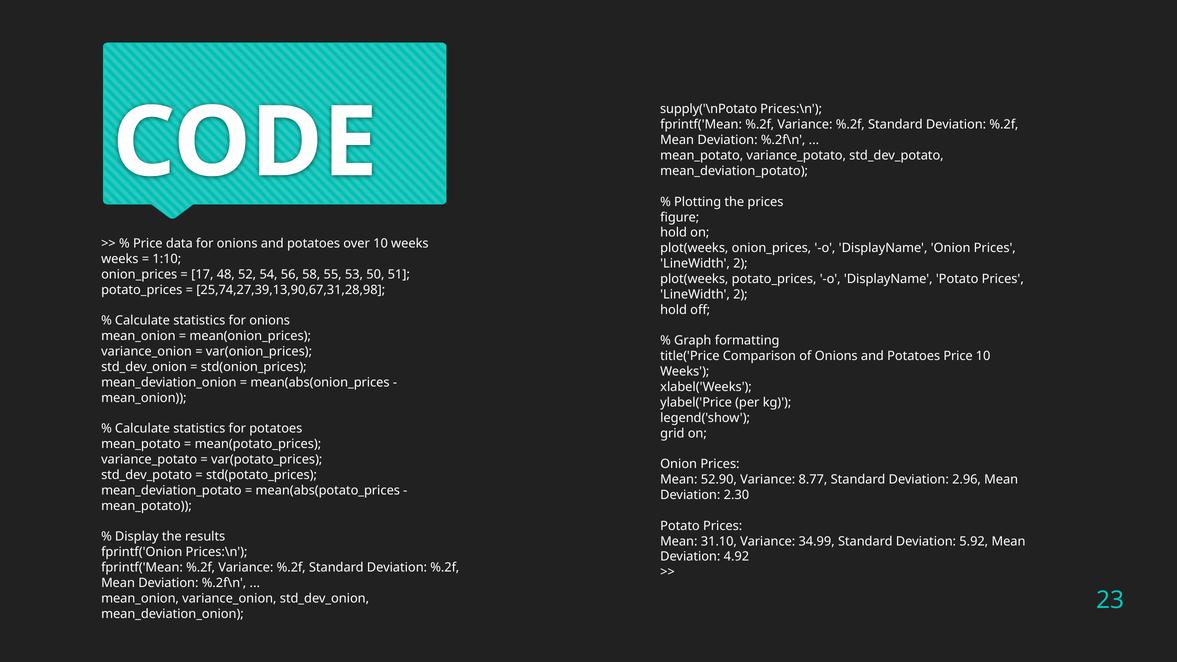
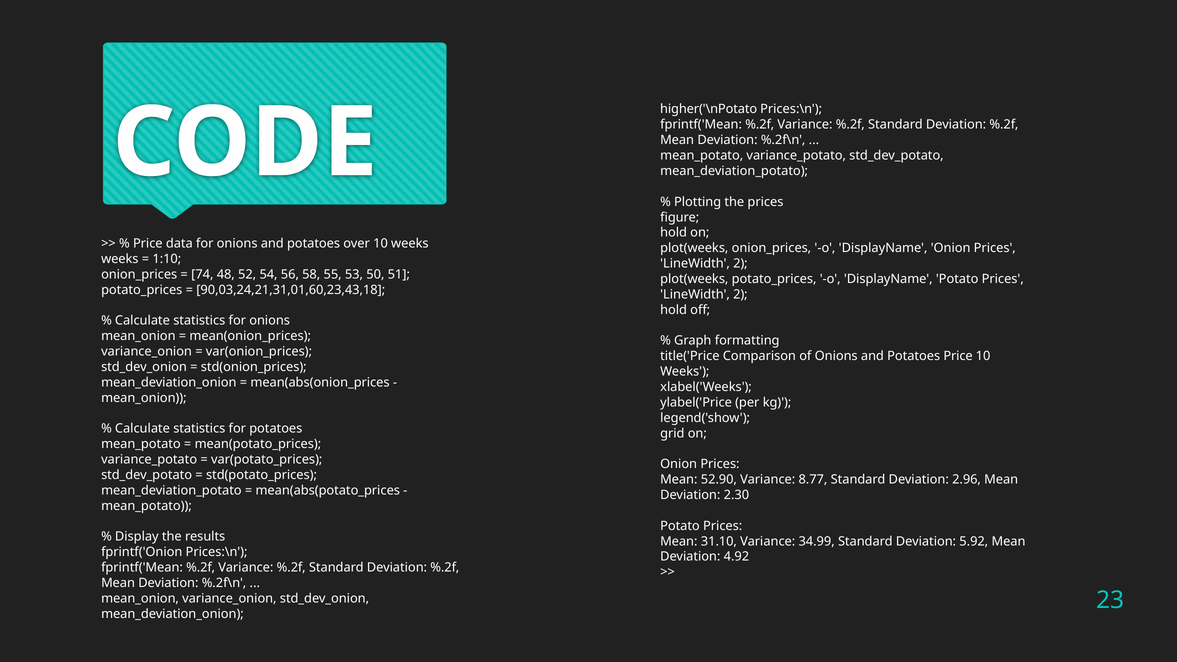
supply('\nPotato: supply('\nPotato -> higher('\nPotato (709, 109)
17: 17 -> 74 (202, 274)
25,74,27,39,13,90,67,31,28,98: 25,74,27,39,13,90,67,31,28,98 -> 90,03,24,21,31,01,60,23,43,18 (291, 290)
